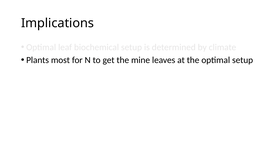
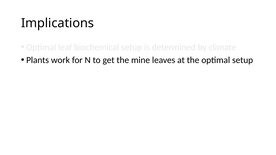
most: most -> work (60, 60)
